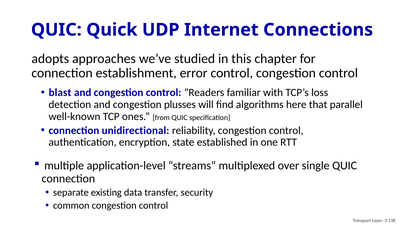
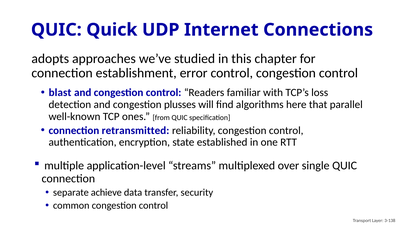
unidirectional: unidirectional -> retransmitted (136, 131)
existing: existing -> achieve (106, 193)
